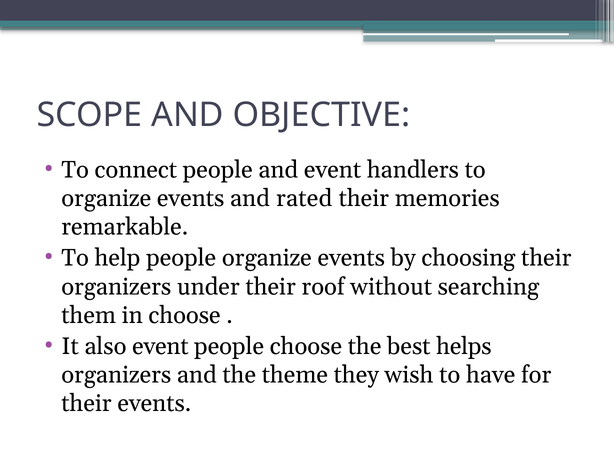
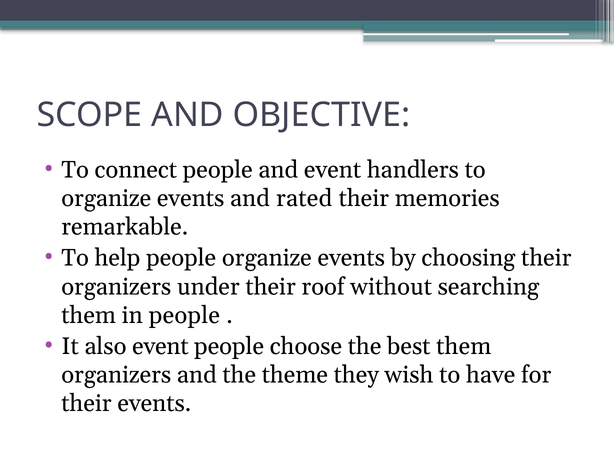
in choose: choose -> people (184, 316)
best helps: helps -> them (464, 347)
